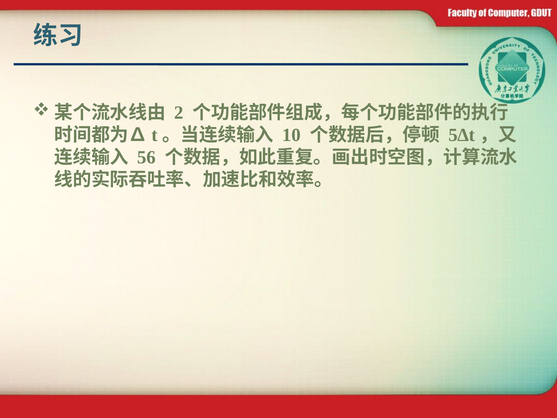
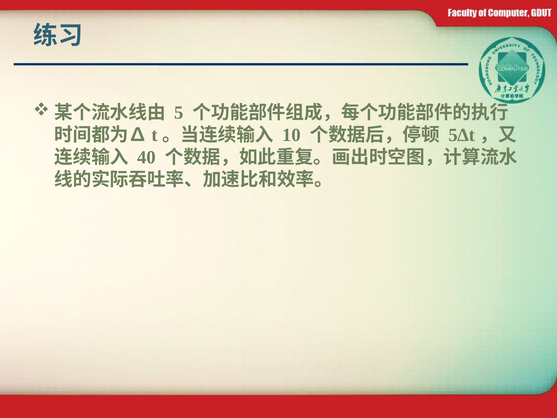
2: 2 -> 5 (179, 113)
56: 56 -> 40 (146, 157)
